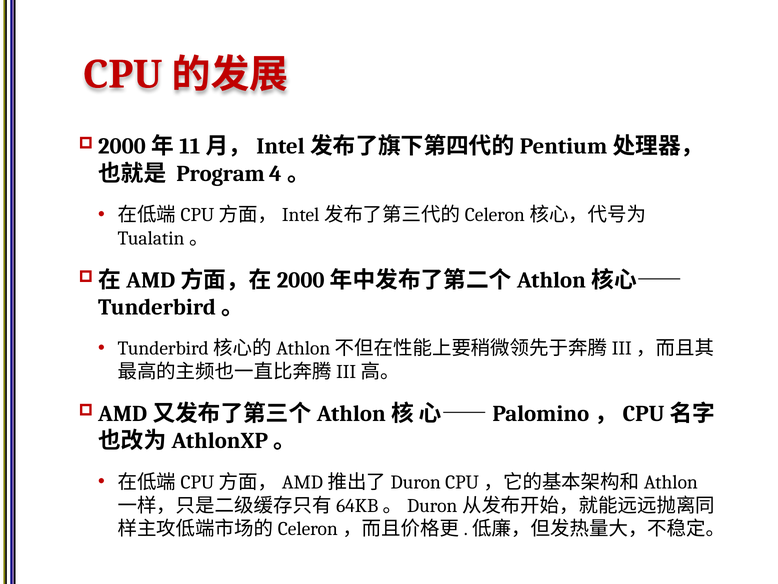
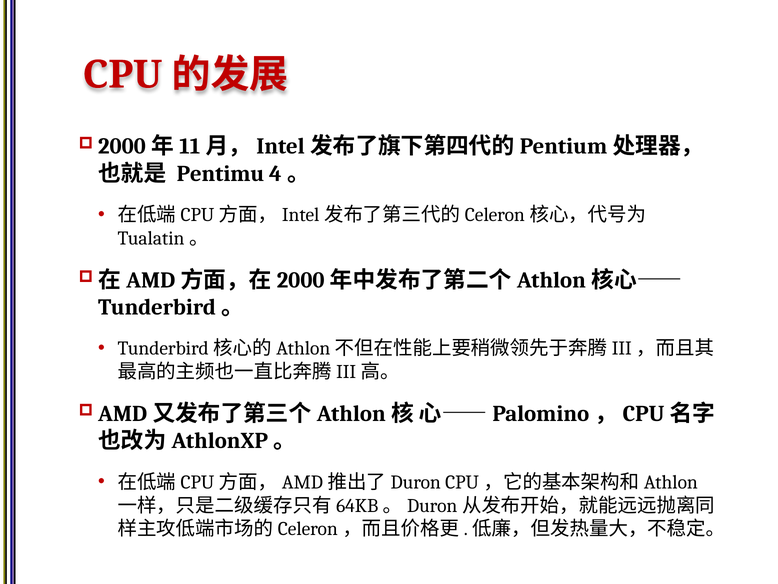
Program: Program -> Pentimu (220, 173)
